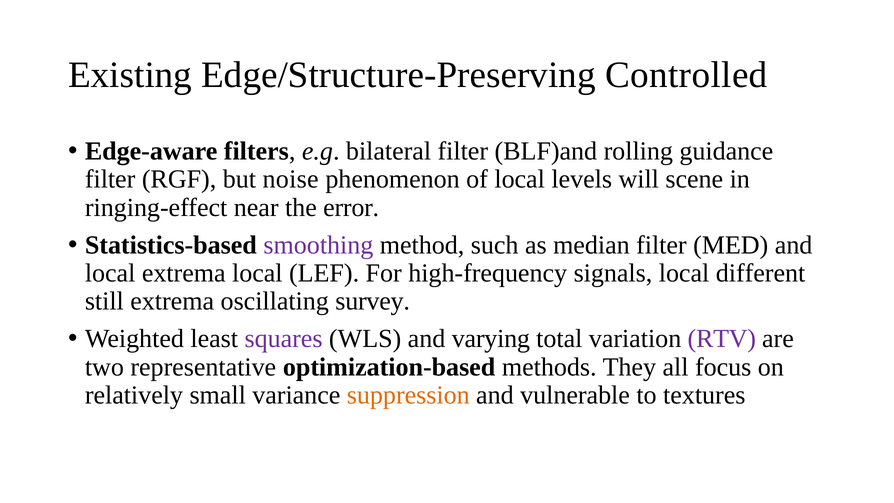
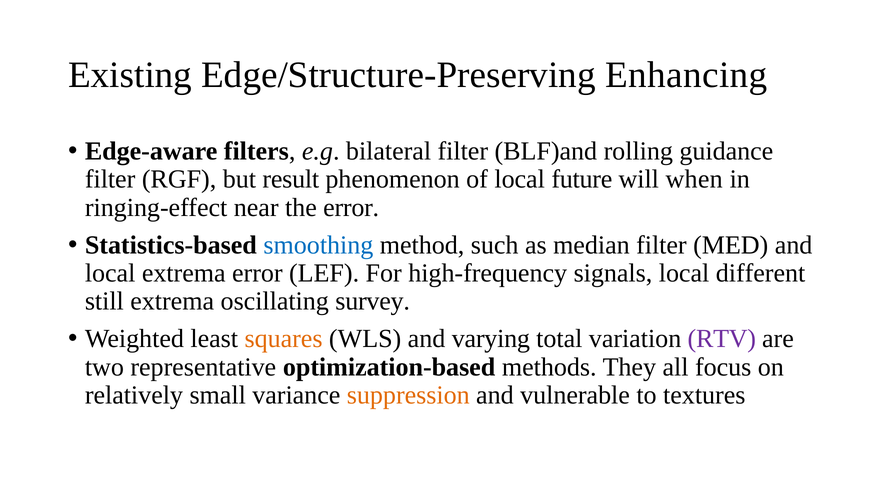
Controlled: Controlled -> Enhancing (686, 75)
noise: noise -> result (291, 179)
levels: levels -> future (582, 179)
scene: scene -> when (694, 179)
smoothing colour: purple -> blue (318, 245)
extrema local: local -> error (257, 273)
squares colour: purple -> orange (284, 339)
